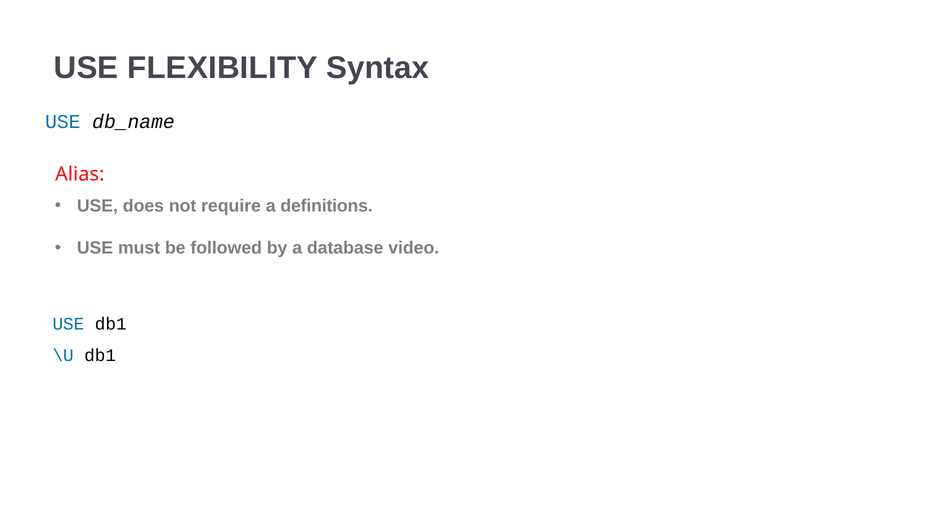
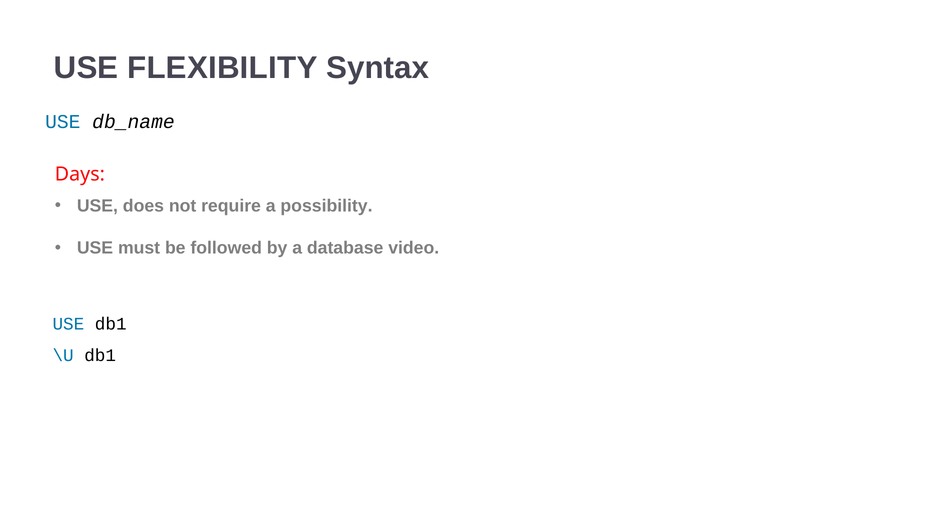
Alias: Alias -> Days (80, 174)
definitions: definitions -> possibility (327, 206)
